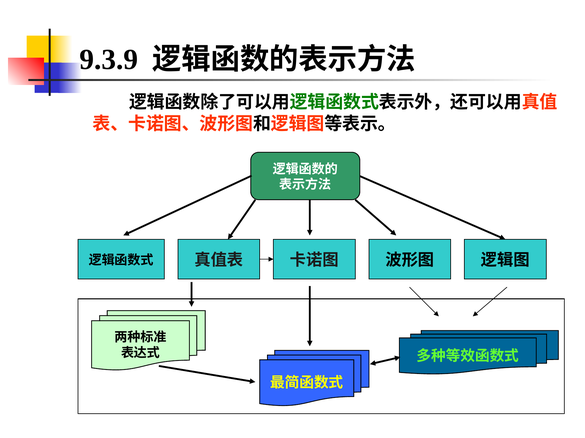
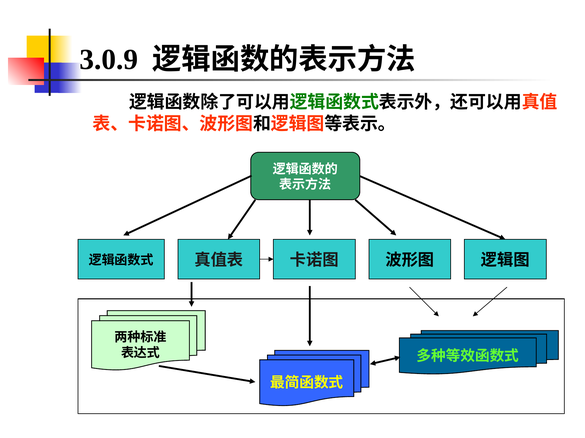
9.3.9: 9.3.9 -> 3.0.9 (109, 60)
